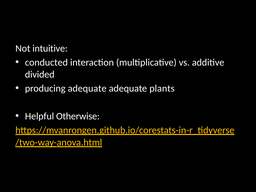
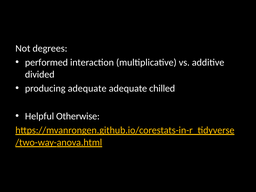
intuitive: intuitive -> degrees (50, 48)
conducted: conducted -> performed (46, 62)
plants: plants -> chilled (162, 88)
